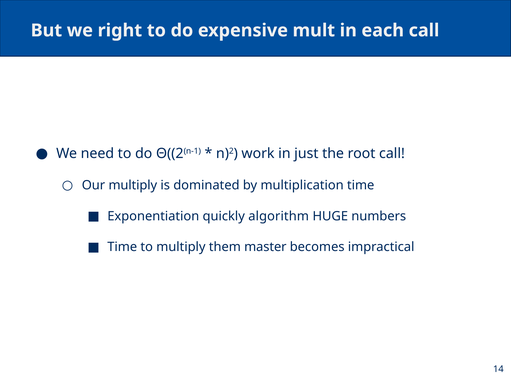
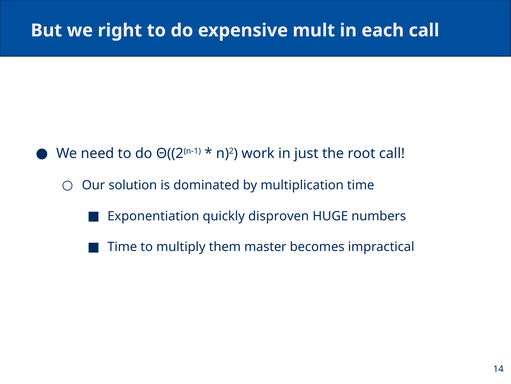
Our multiply: multiply -> solution (133, 185)
algorithm: algorithm -> disproven (279, 216)
